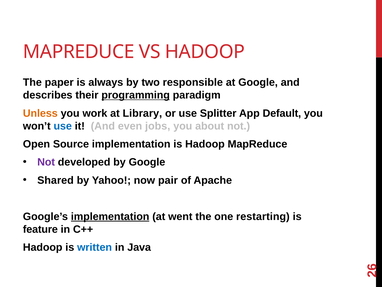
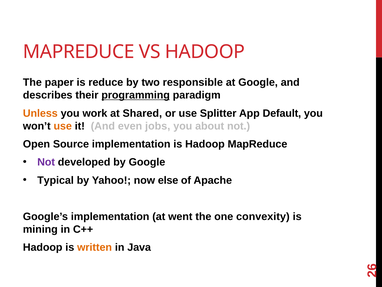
always: always -> reduce (106, 82)
Library: Library -> Shared (142, 113)
use colour: blue -> orange (63, 126)
Shared: Shared -> Typical (56, 180)
pair: pair -> else (168, 180)
implementation underline: present -> none (110, 216)
restarting: restarting -> convexity (263, 216)
feature: feature -> mining (40, 229)
written colour: blue -> orange (95, 247)
